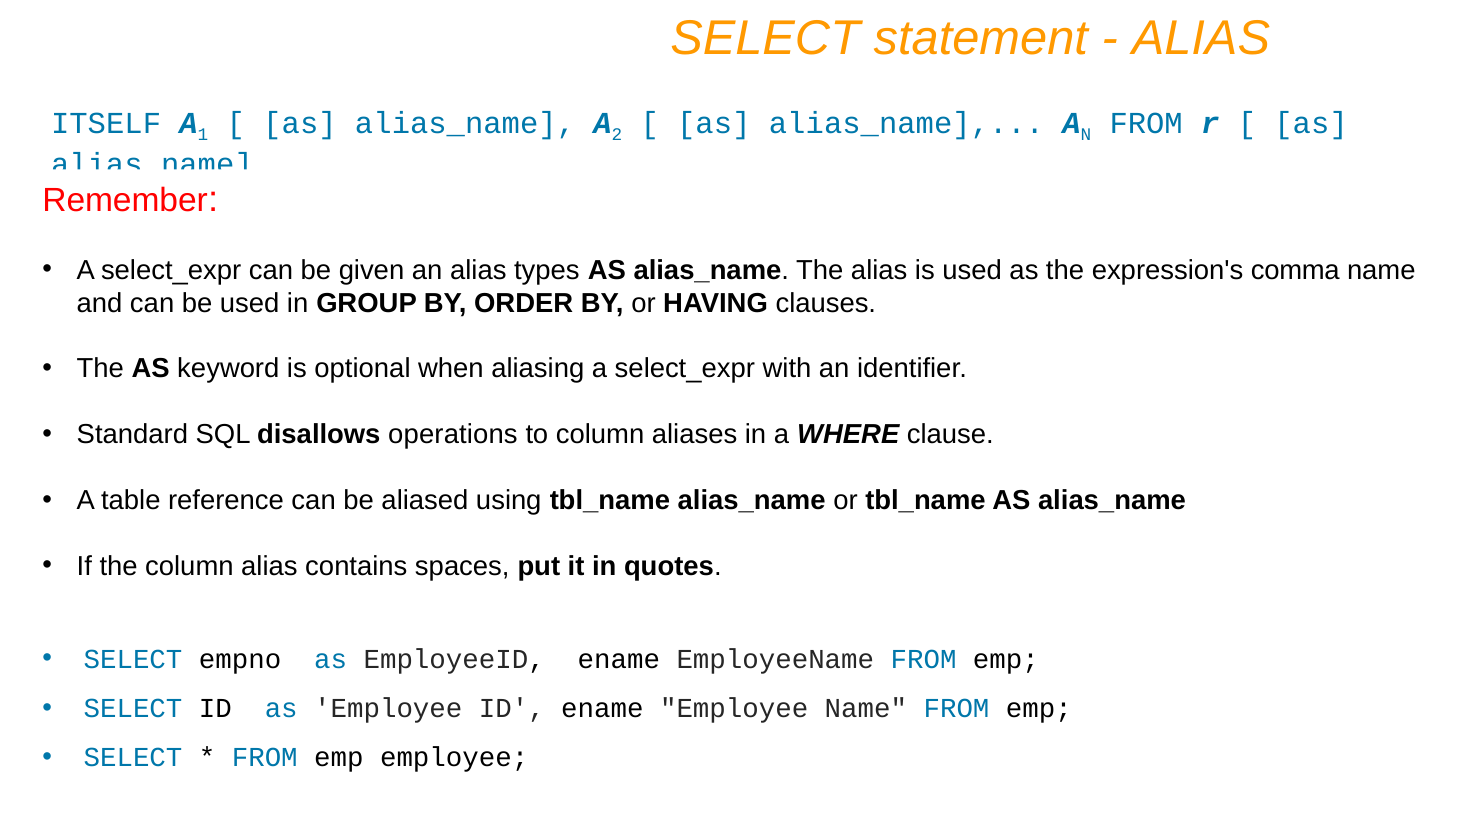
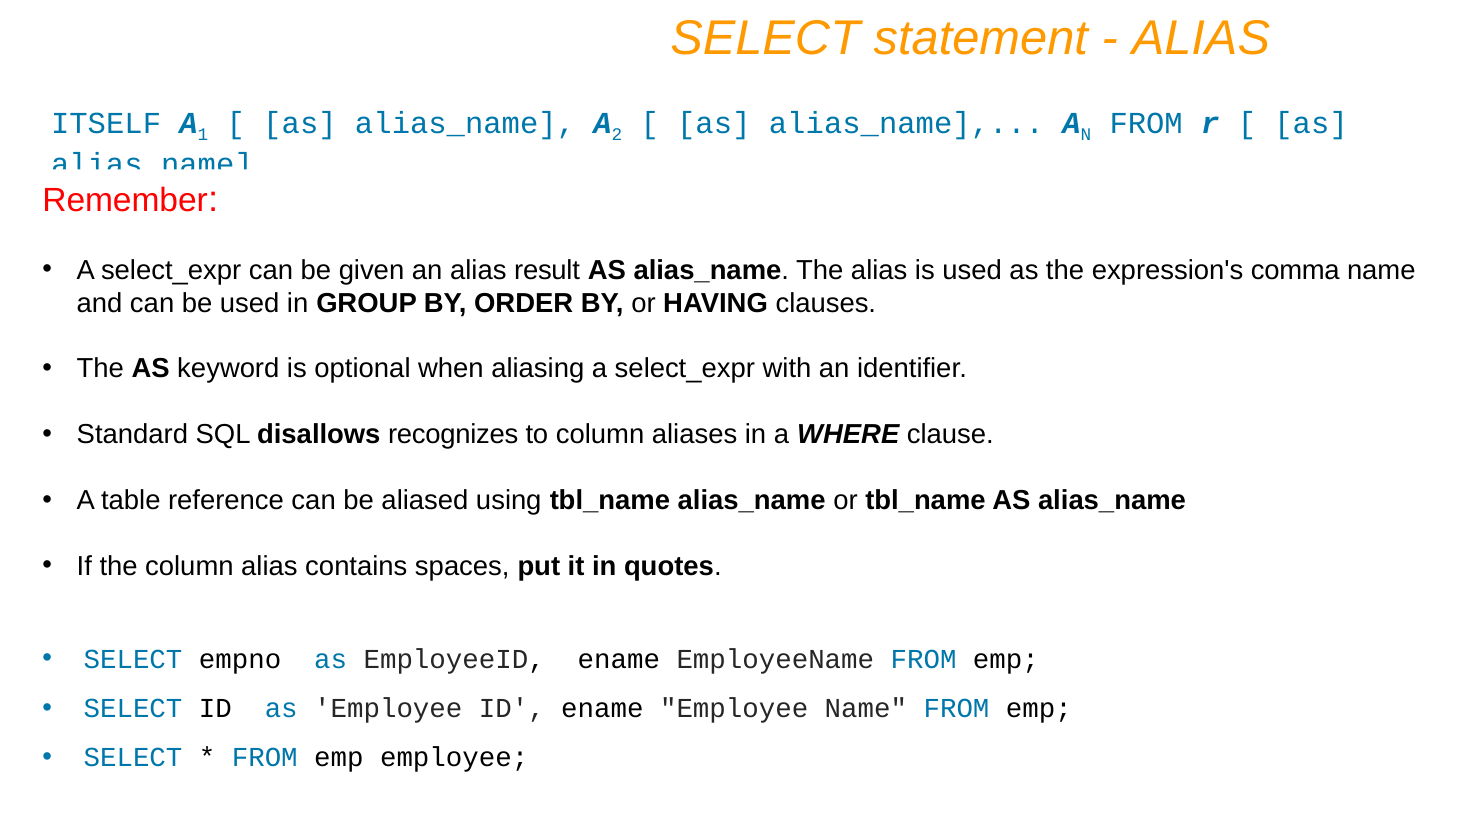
types: types -> result (547, 270)
operations: operations -> recognizes (453, 435)
